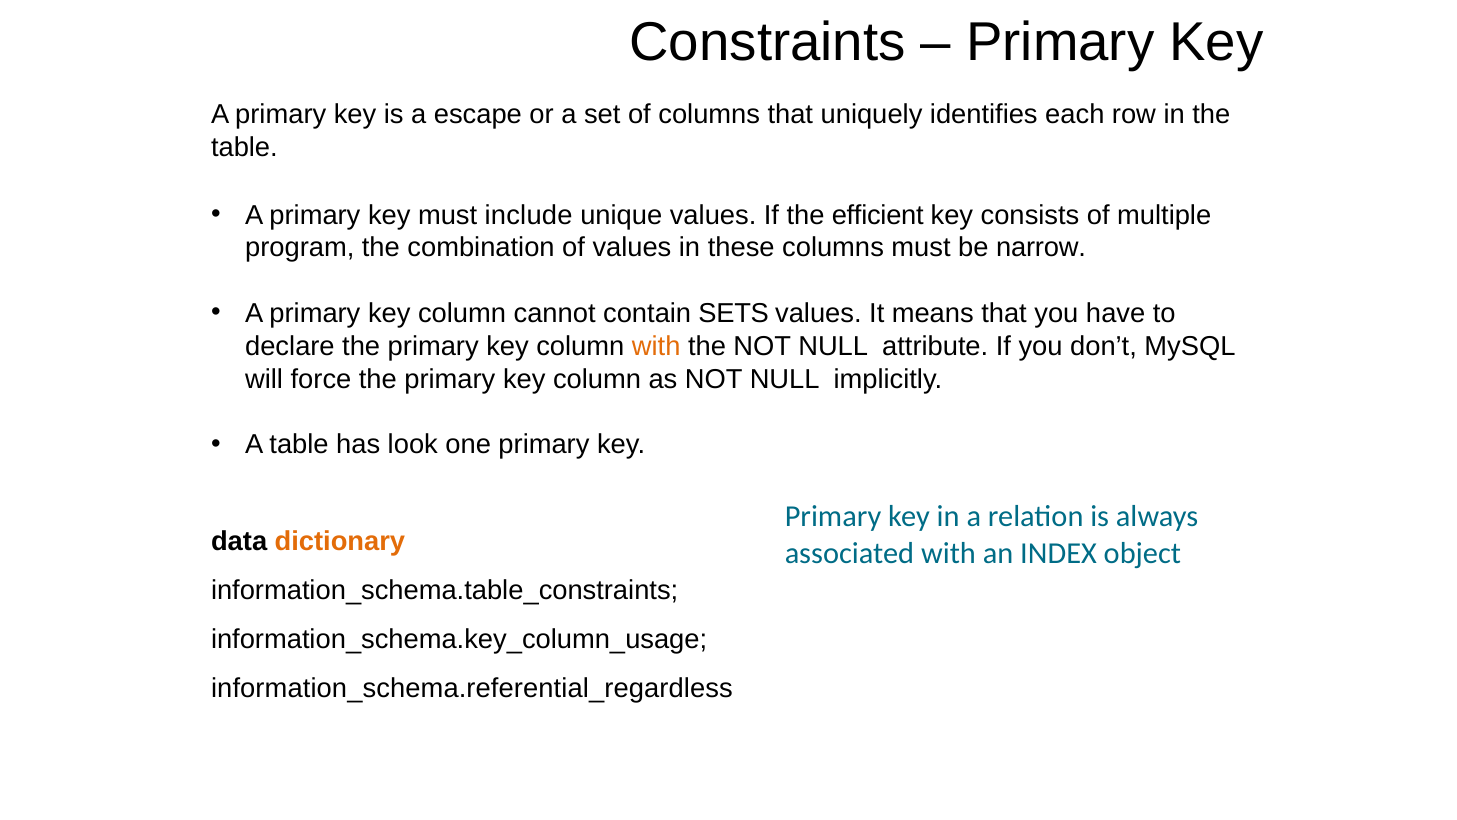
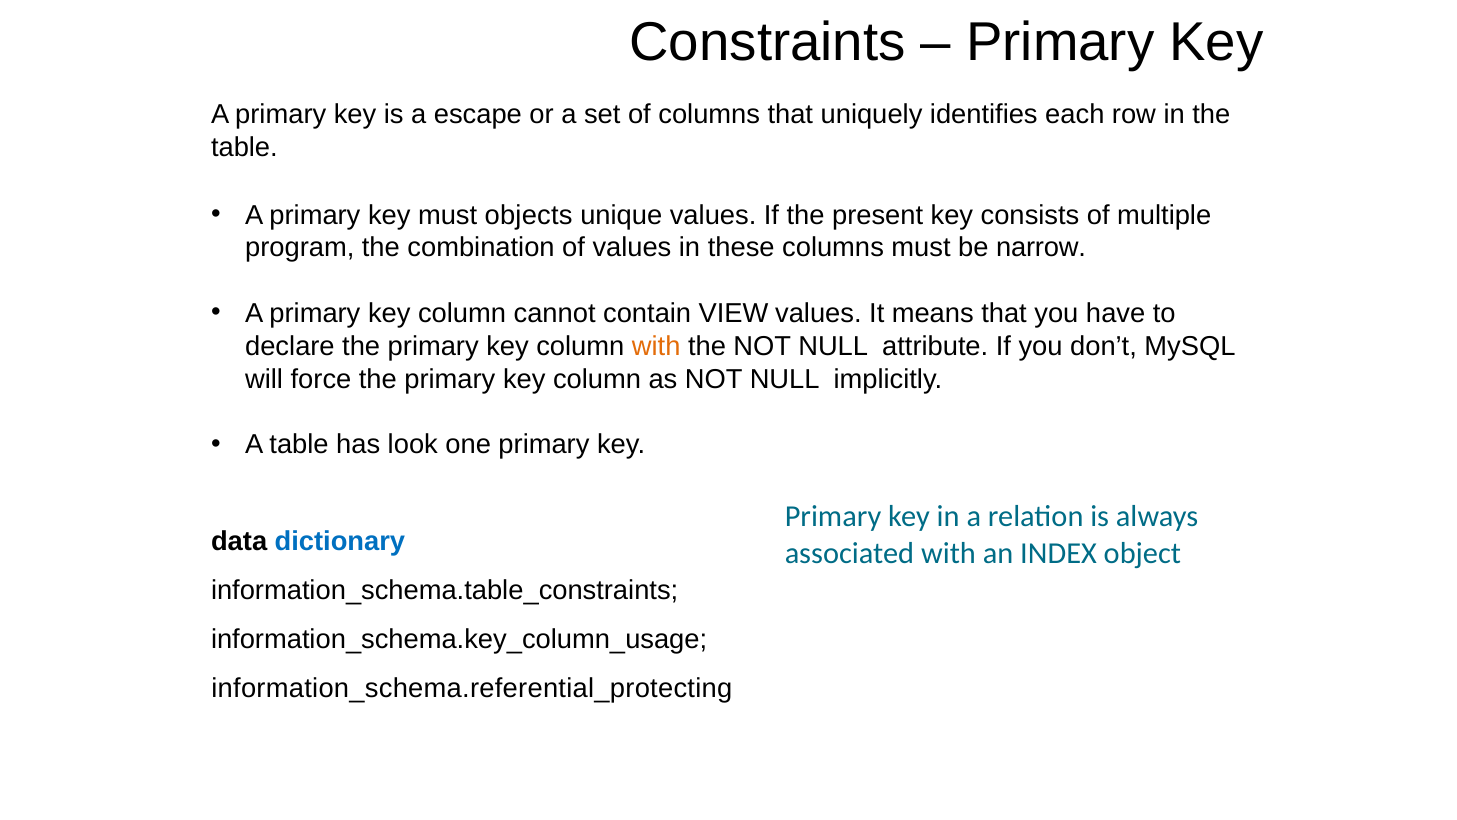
include: include -> objects (529, 215)
efficient: efficient -> present (878, 215)
SETS: SETS -> VIEW (734, 313)
dictionary colour: orange -> blue (340, 541)
information_schema.referential_regardless: information_schema.referential_regardless -> information_schema.referential_protecting (472, 689)
